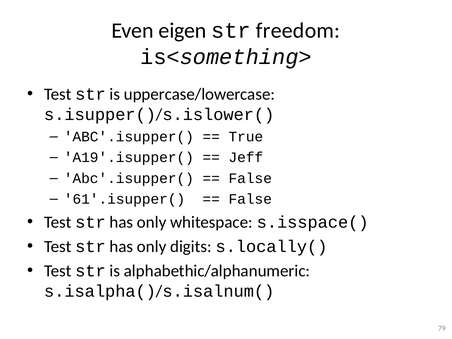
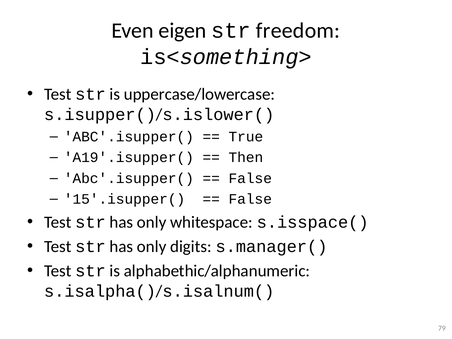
Jeff: Jeff -> Then (246, 158)
61'.isupper(: 61'.isupper( -> 15'.isupper( (125, 199)
s.locally(: s.locally( -> s.manager( (271, 247)
